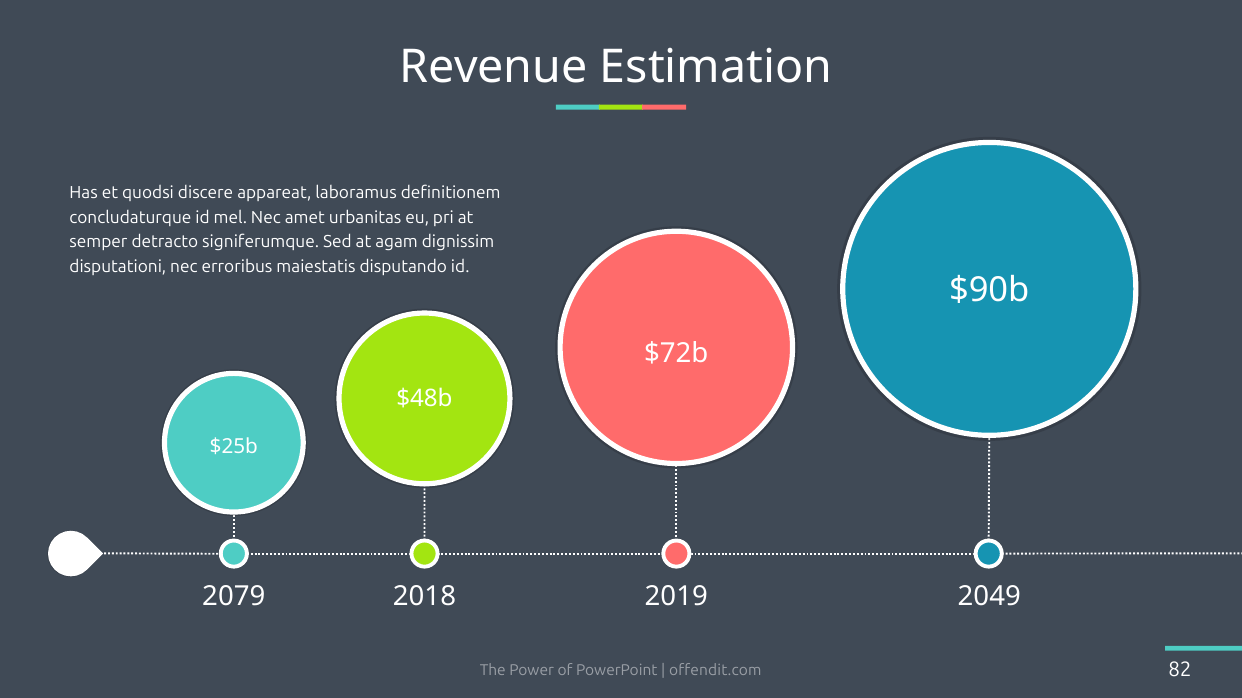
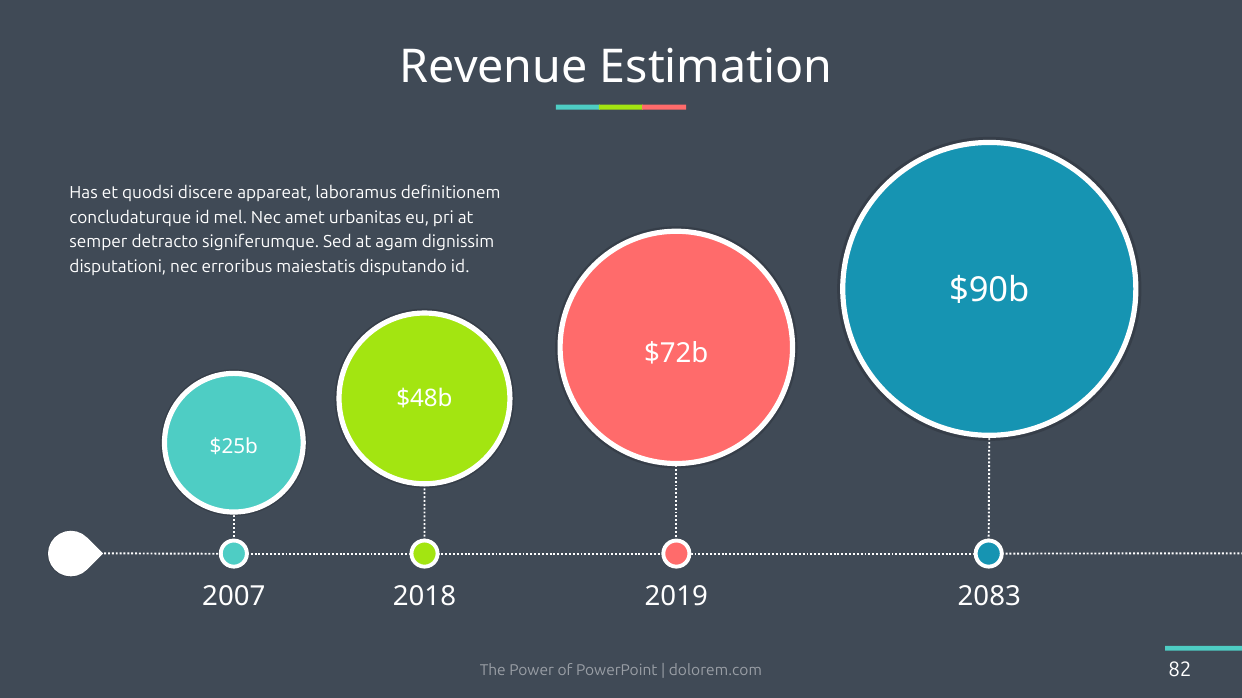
2079: 2079 -> 2007 (234, 597)
2049: 2049 -> 2083 (989, 597)
offendit.com: offendit.com -> dolorem.com (715, 670)
